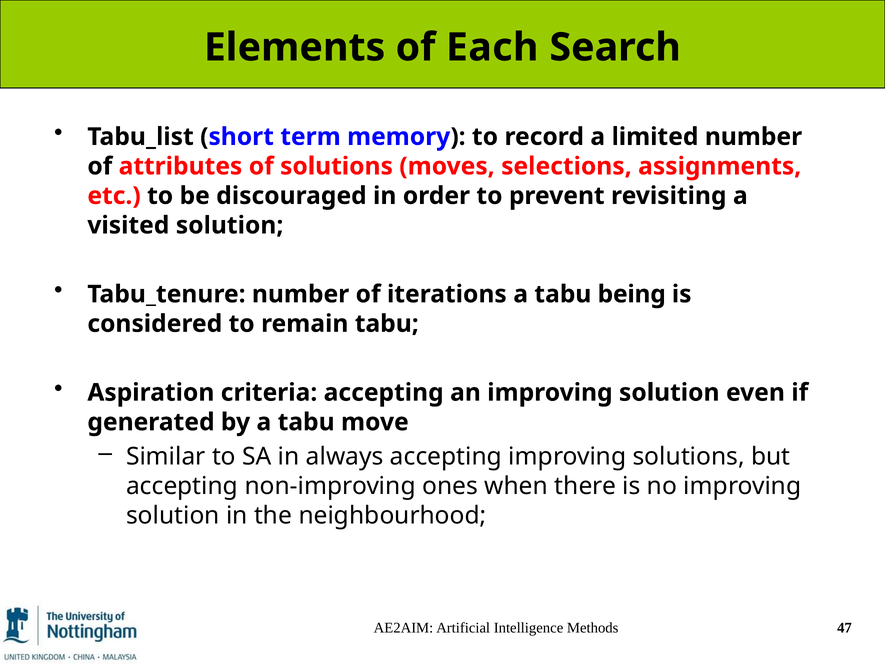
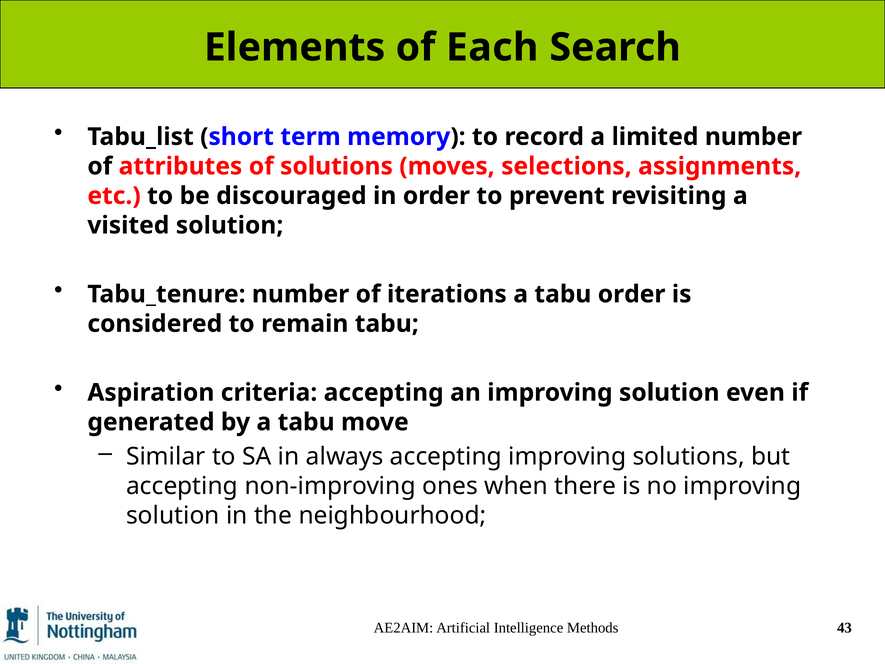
tabu being: being -> order (632, 294)
47: 47 -> 43 (844, 628)
